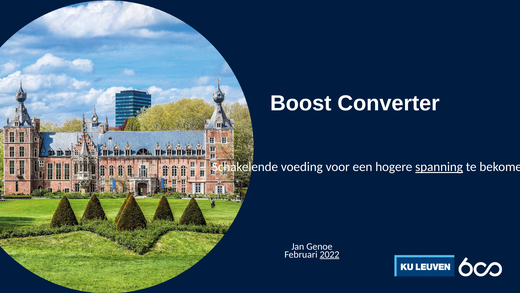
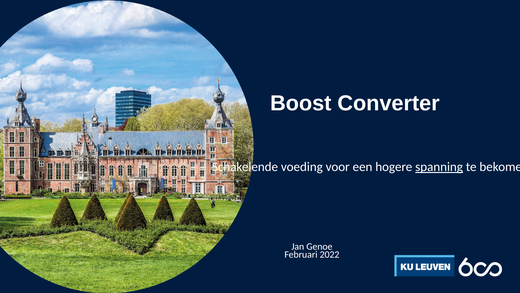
2022 underline: present -> none (330, 254)
